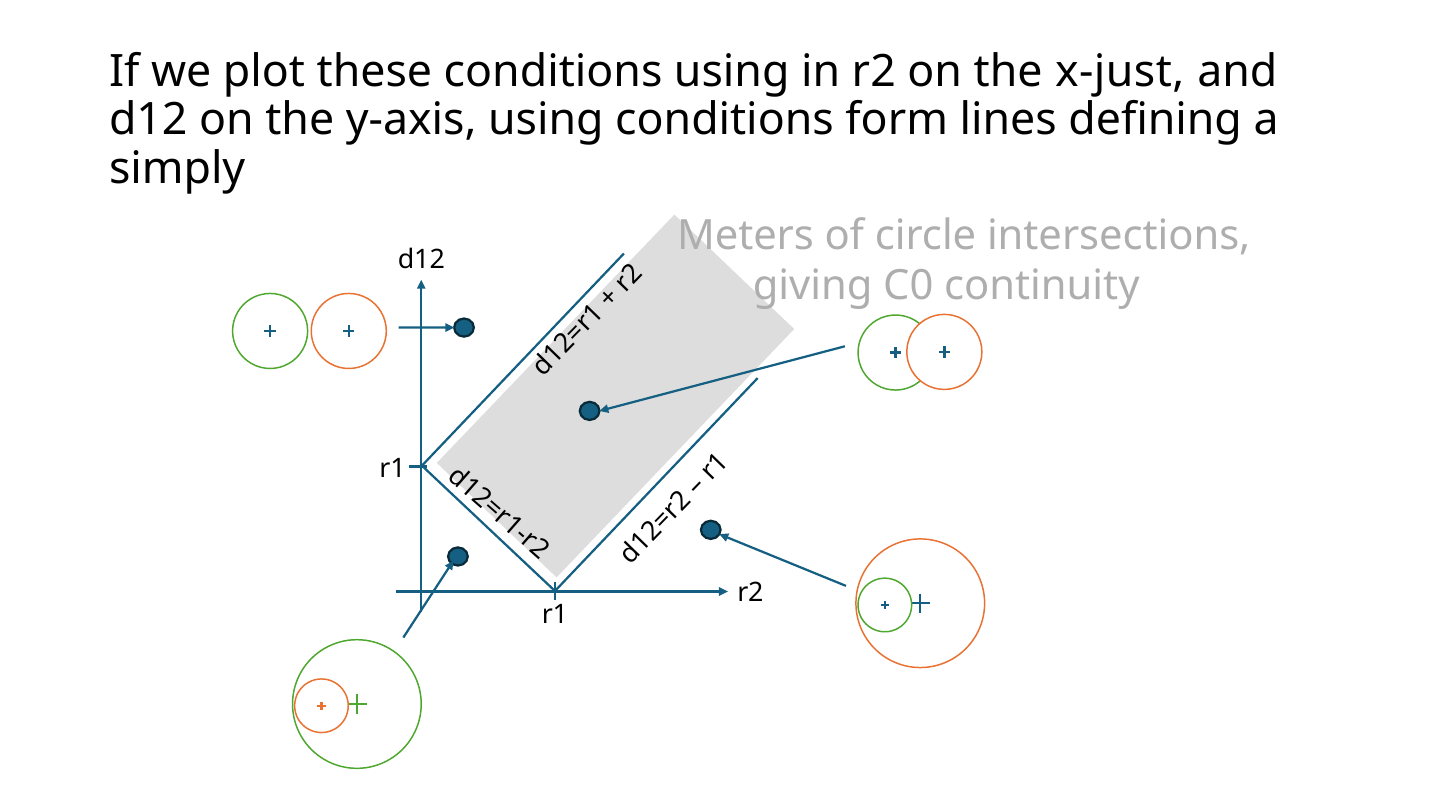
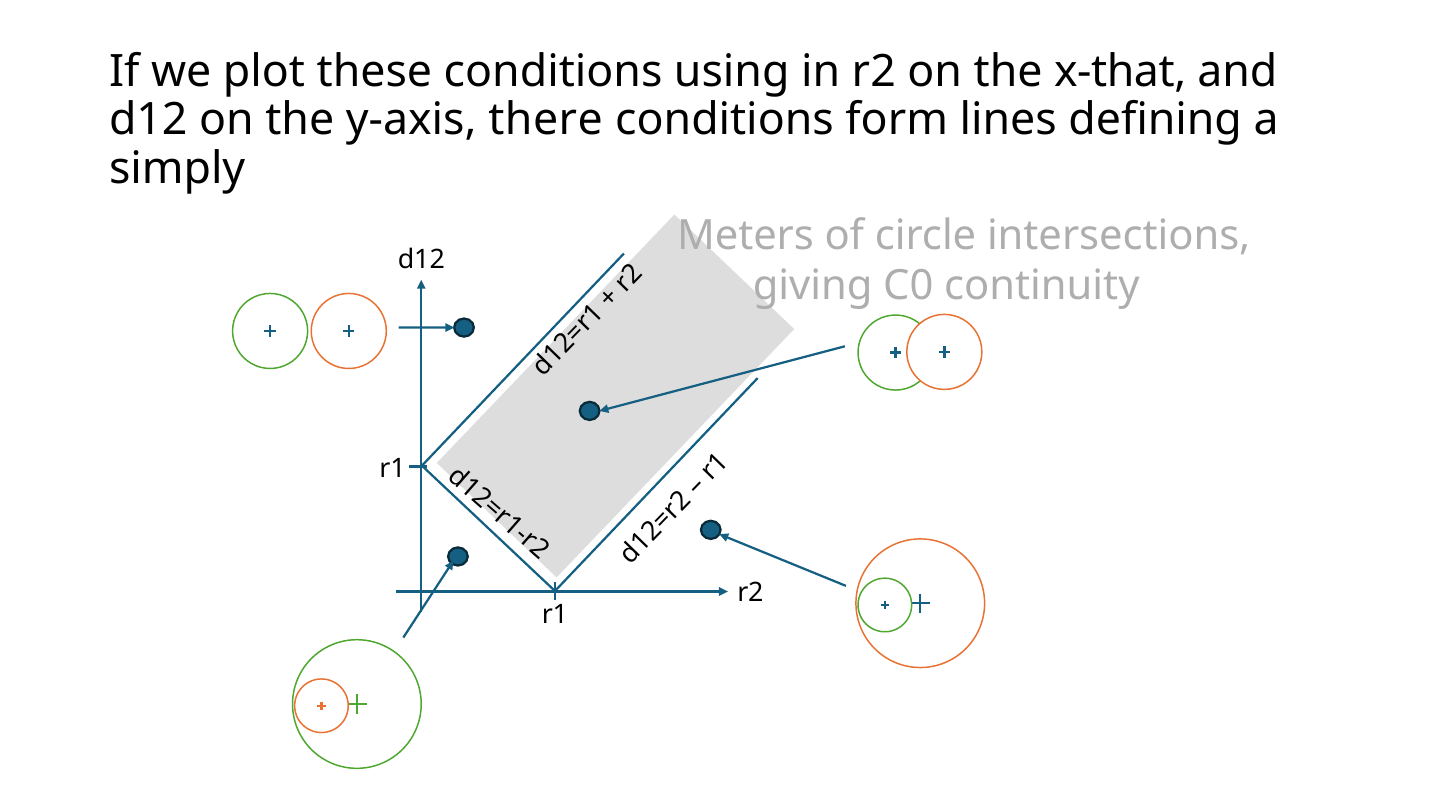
x-just: x-just -> x-that (1120, 72)
y-axis using: using -> there (546, 120)
